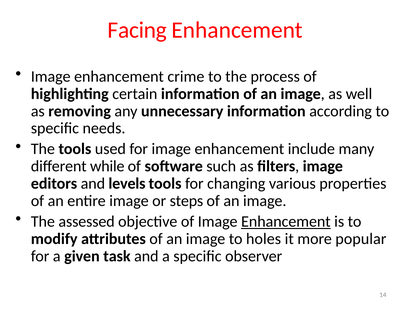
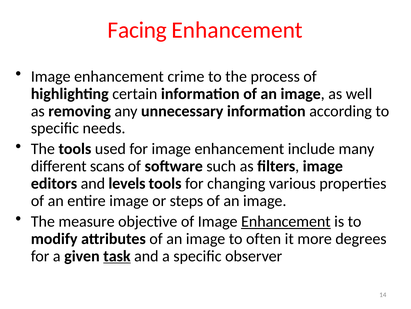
while: while -> scans (107, 166)
assessed: assessed -> measure (87, 221)
holes: holes -> often (264, 238)
popular: popular -> degrees (361, 238)
task underline: none -> present (117, 255)
